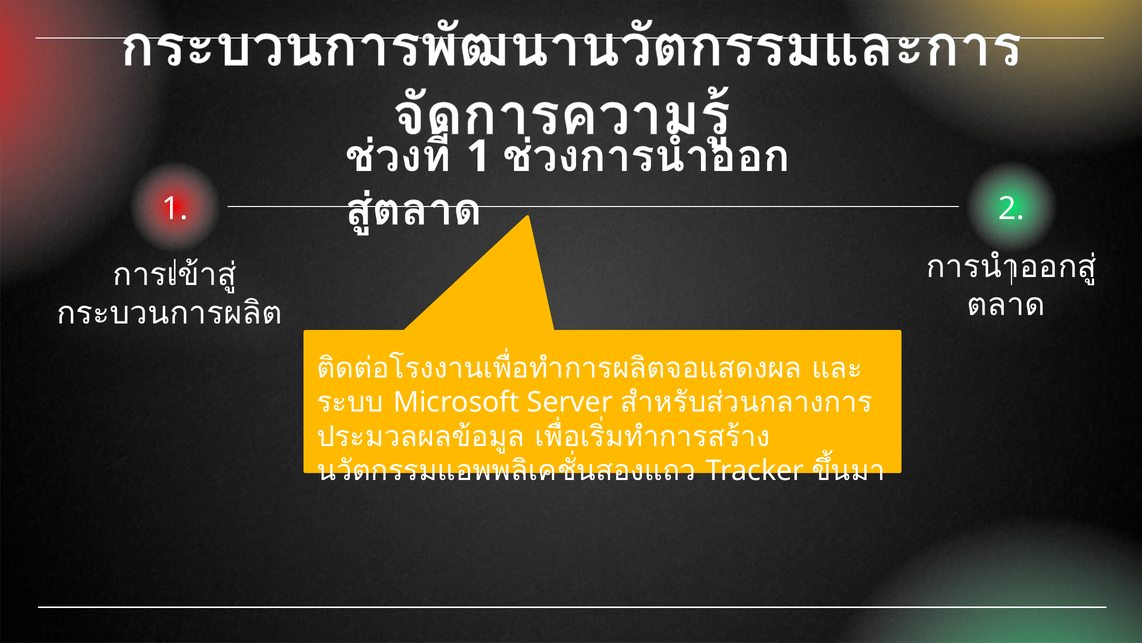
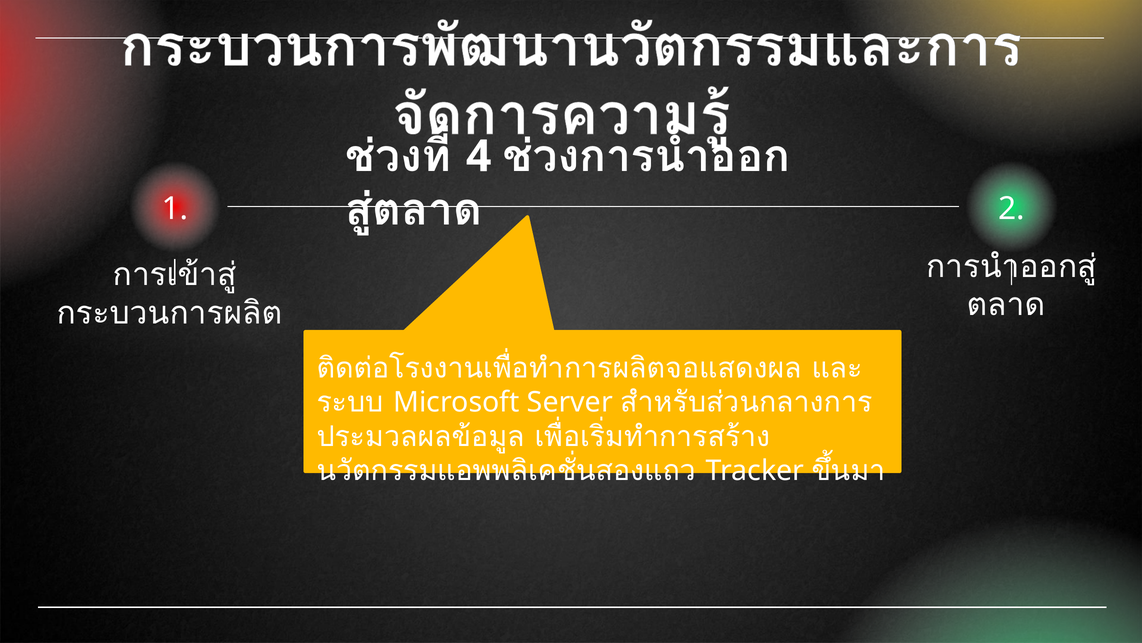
1: 1 -> 4 (479, 156)
